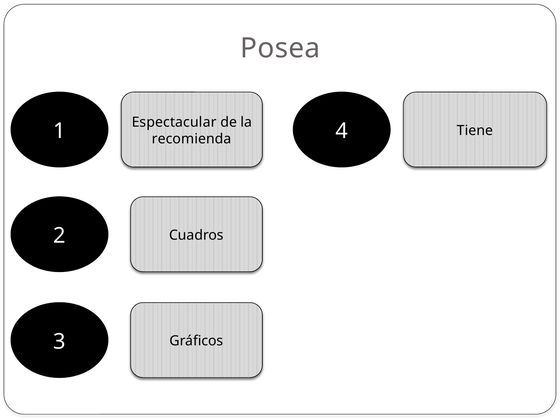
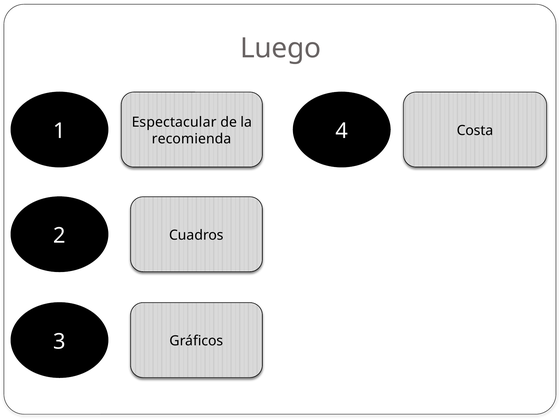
Posea: Posea -> Luego (281, 48)
Tiene: Tiene -> Costa (475, 130)
